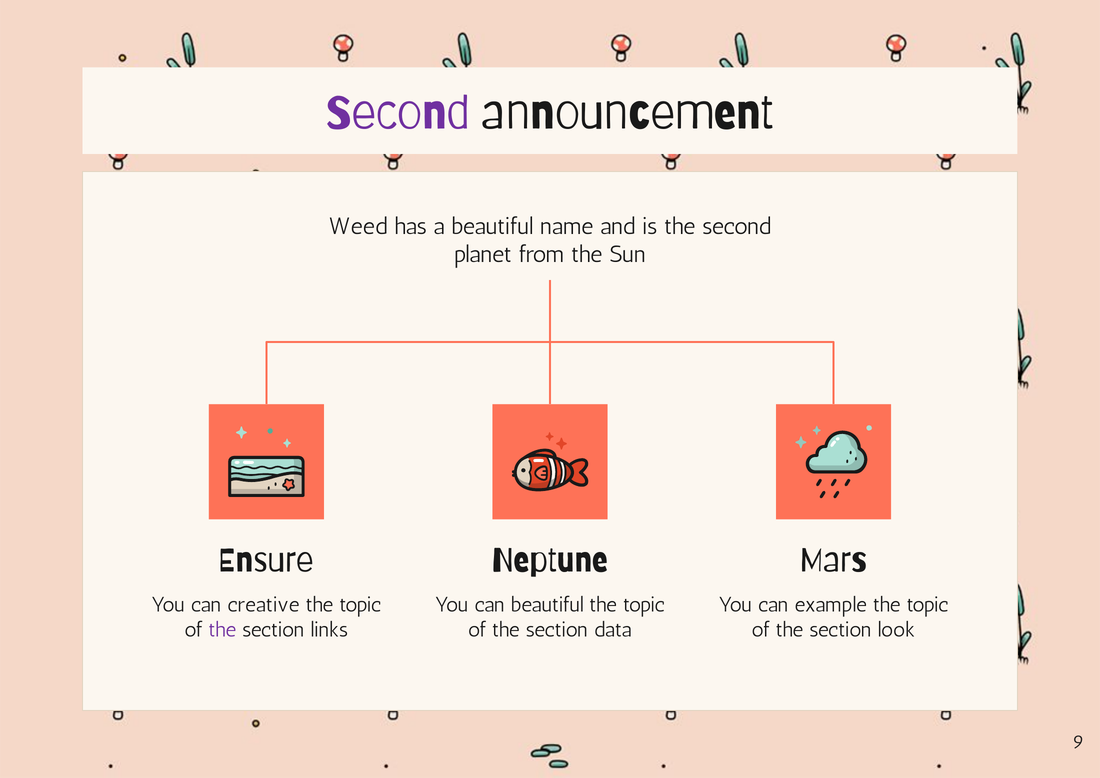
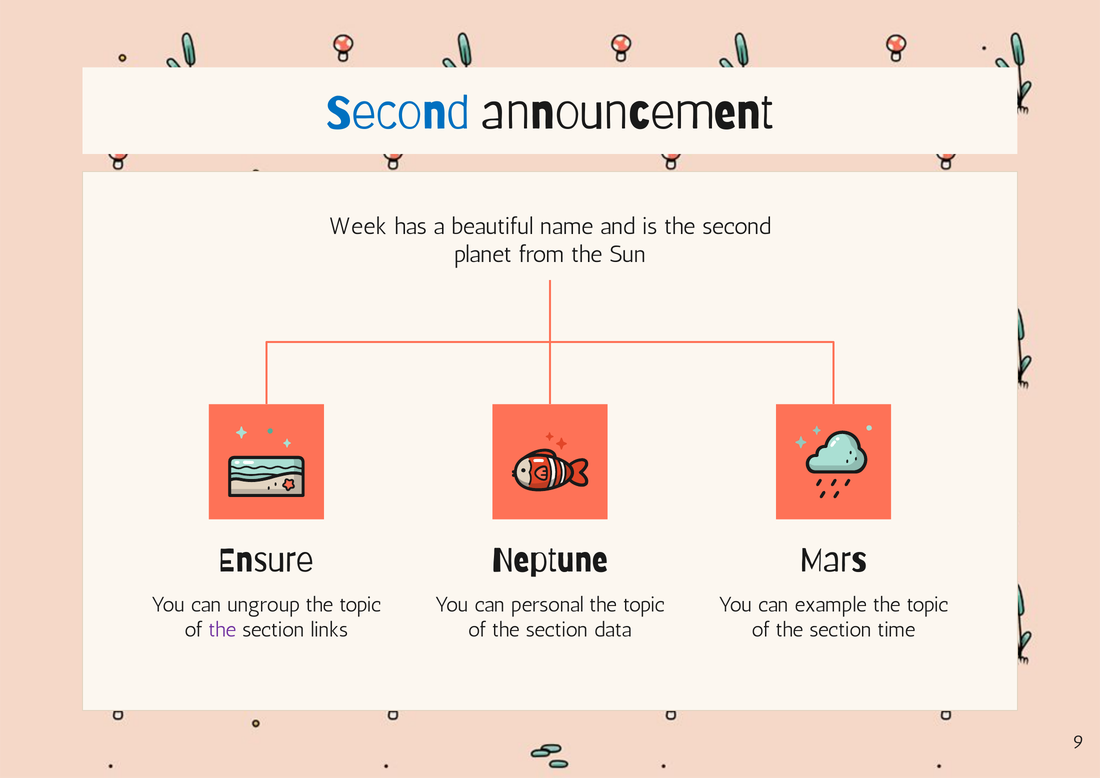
Second colour: purple -> blue (398, 114)
Weed: Weed -> Week (358, 226)
creative: creative -> ungroup (264, 605)
can beautiful: beautiful -> personal (547, 605)
look: look -> time (896, 630)
